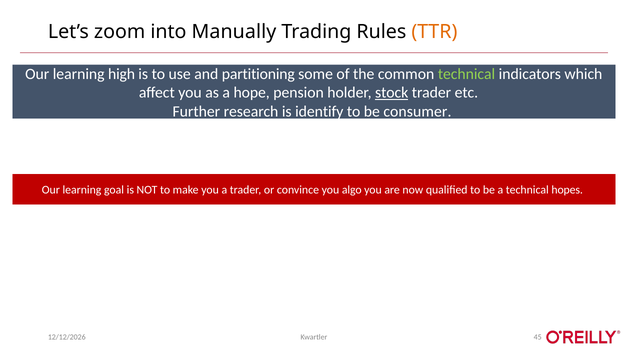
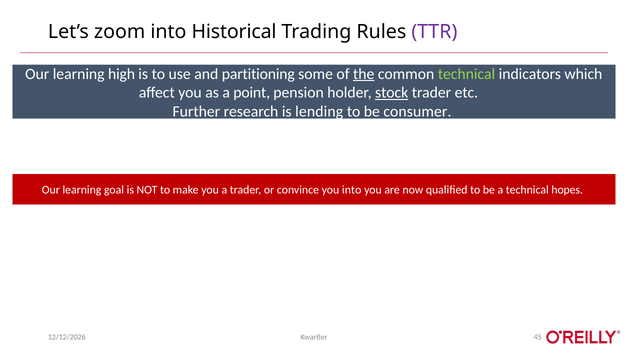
Manually: Manually -> Historical (234, 32)
TTR colour: orange -> purple (434, 32)
the underline: none -> present (364, 74)
hope: hope -> point (252, 93)
identify: identify -> lending (319, 112)
you algo: algo -> into (352, 190)
